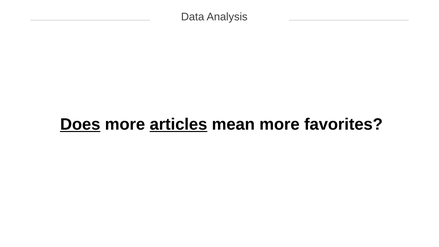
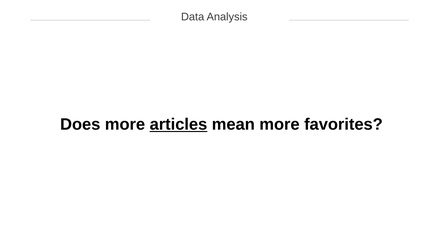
Does underline: present -> none (80, 124)
